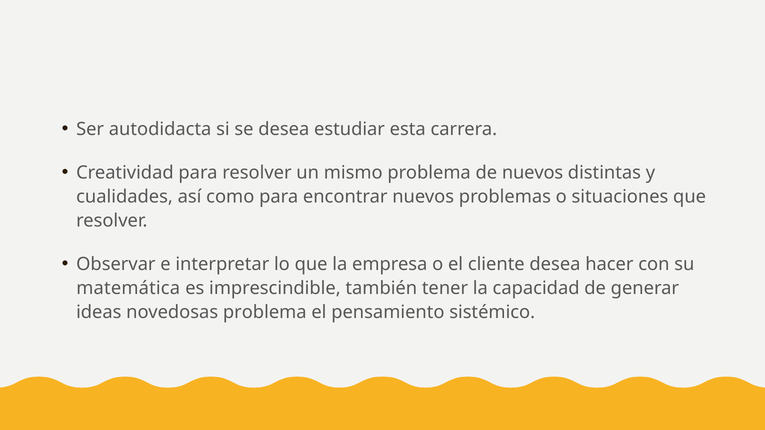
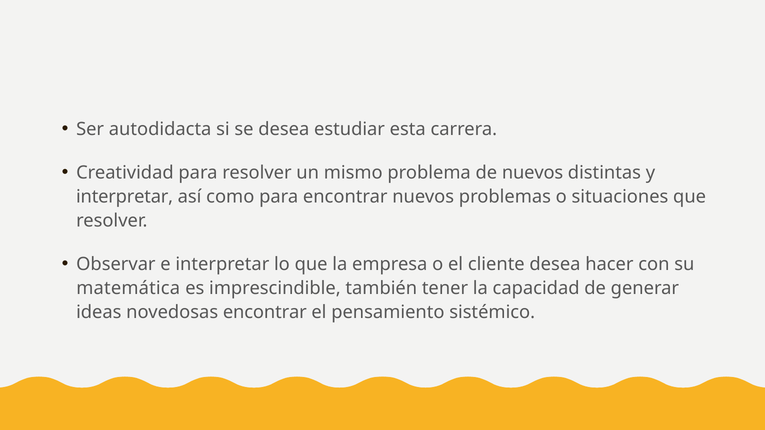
cualidades: cualidades -> interpretar (125, 197)
novedosas problema: problema -> encontrar (265, 313)
